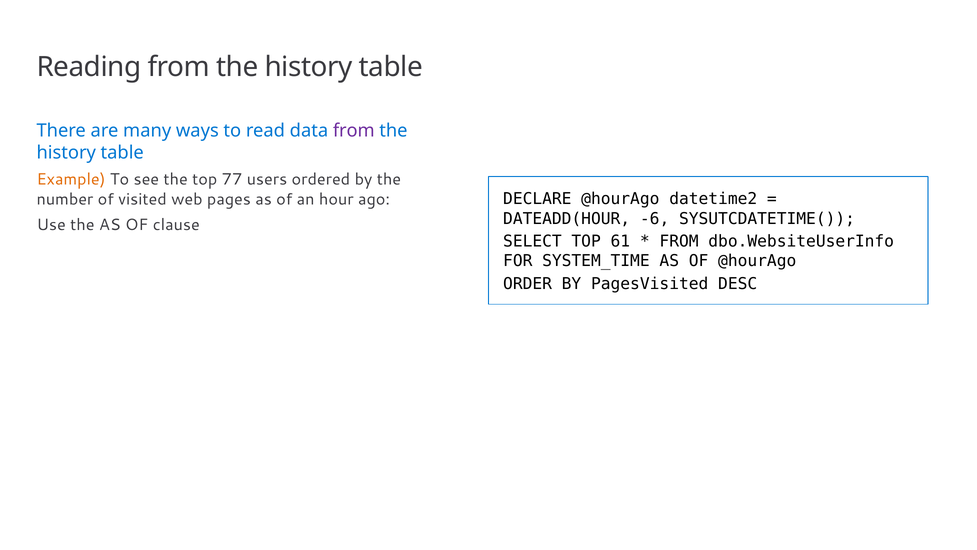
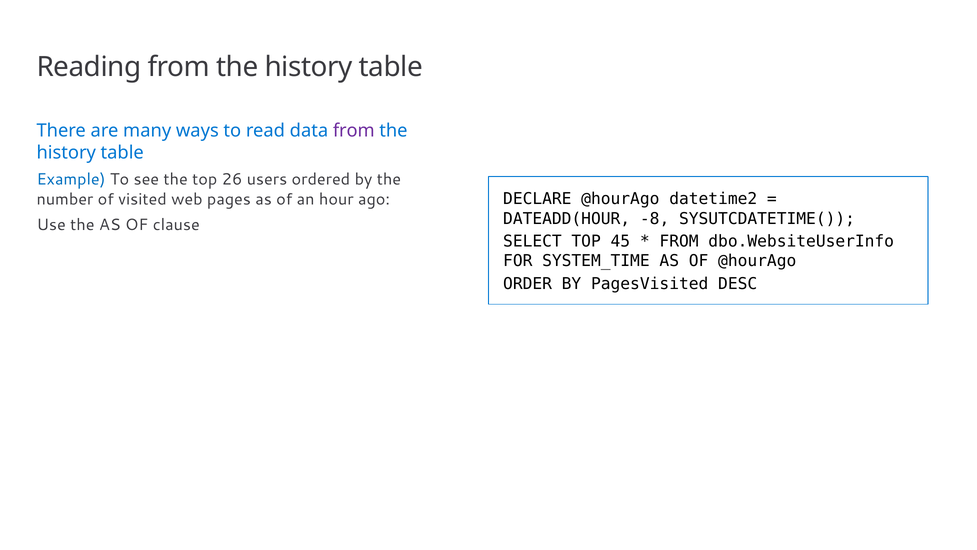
Example colour: orange -> blue (71, 179)
77: 77 -> 26 (232, 179)
-6: -6 -> -8 (655, 218)
61: 61 -> 45 (620, 241)
